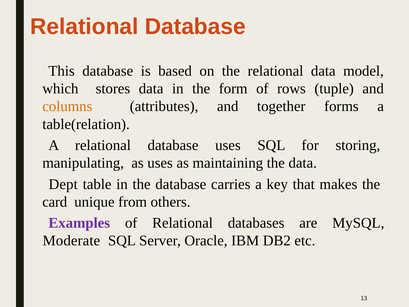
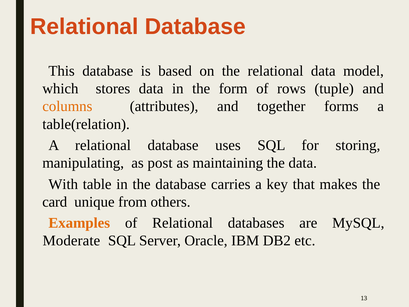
as uses: uses -> post (160, 163)
Dept: Dept -> With (63, 184)
Examples colour: purple -> orange (79, 223)
